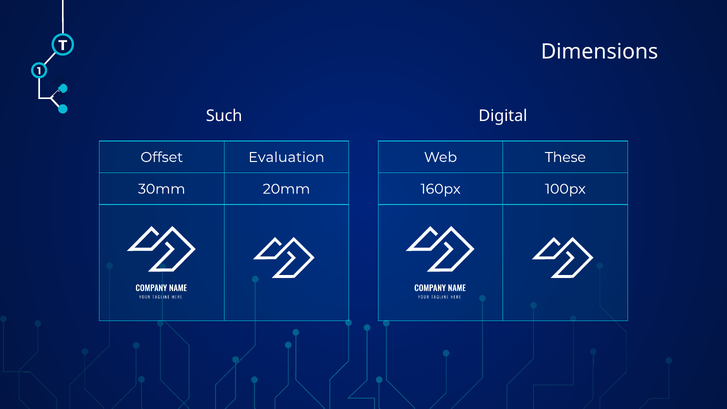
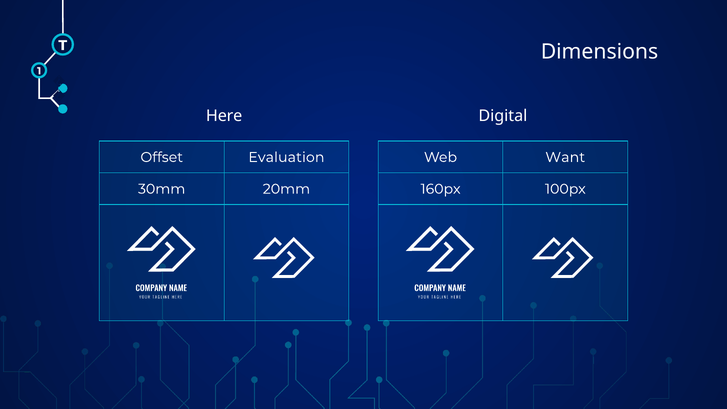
Such: Such -> Here (224, 116)
These: These -> Want (565, 157)
